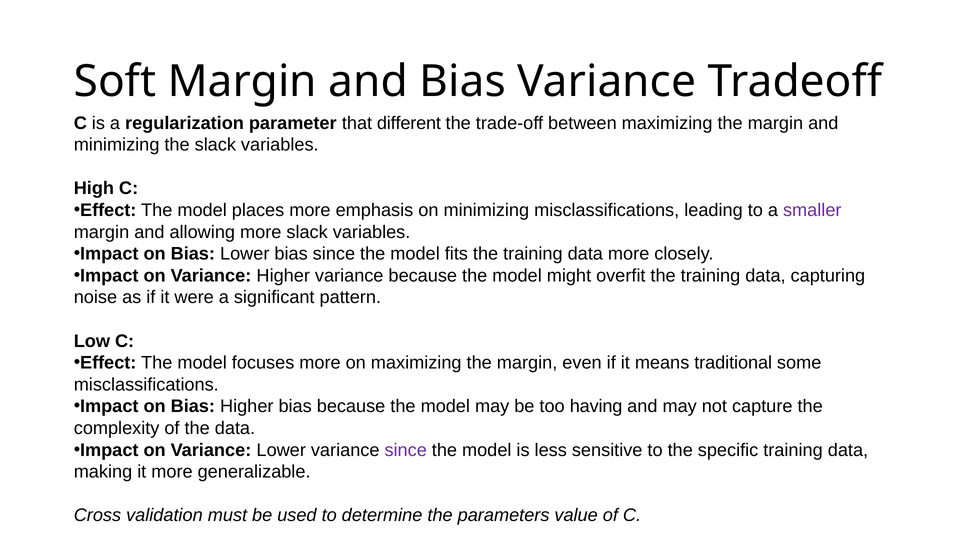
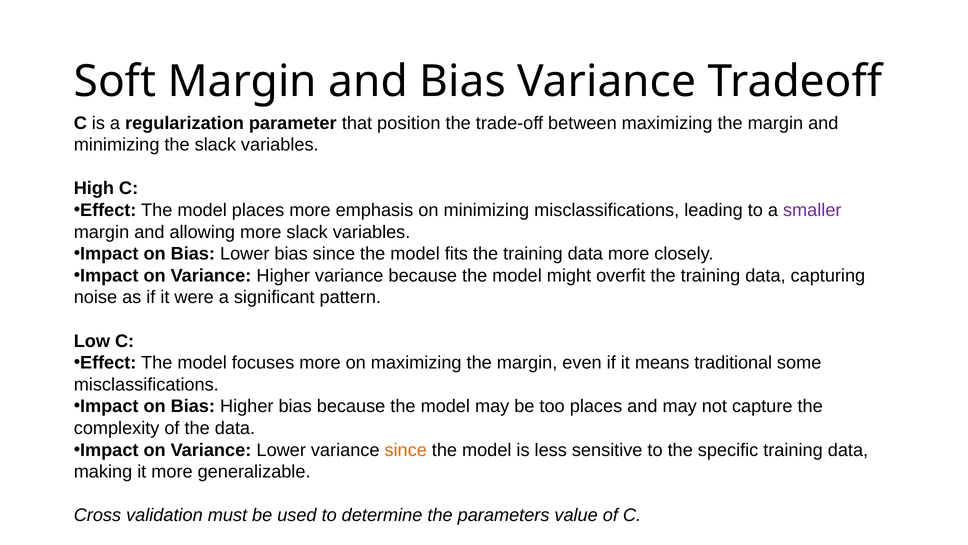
different: different -> position (409, 123)
too having: having -> places (596, 406)
since colour: purple -> orange (406, 450)
